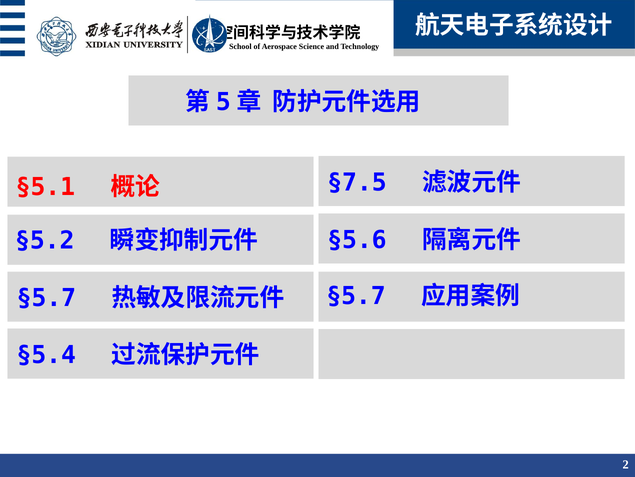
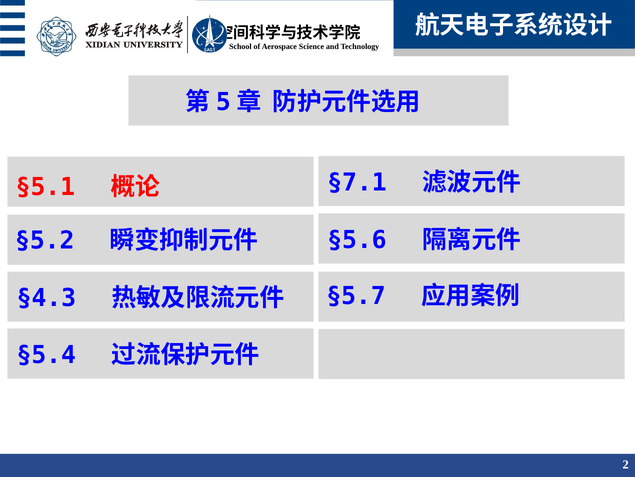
§7.5: §7.5 -> §7.1 (357, 182)
§5.7: §5.7 -> §4.3 (46, 298)
